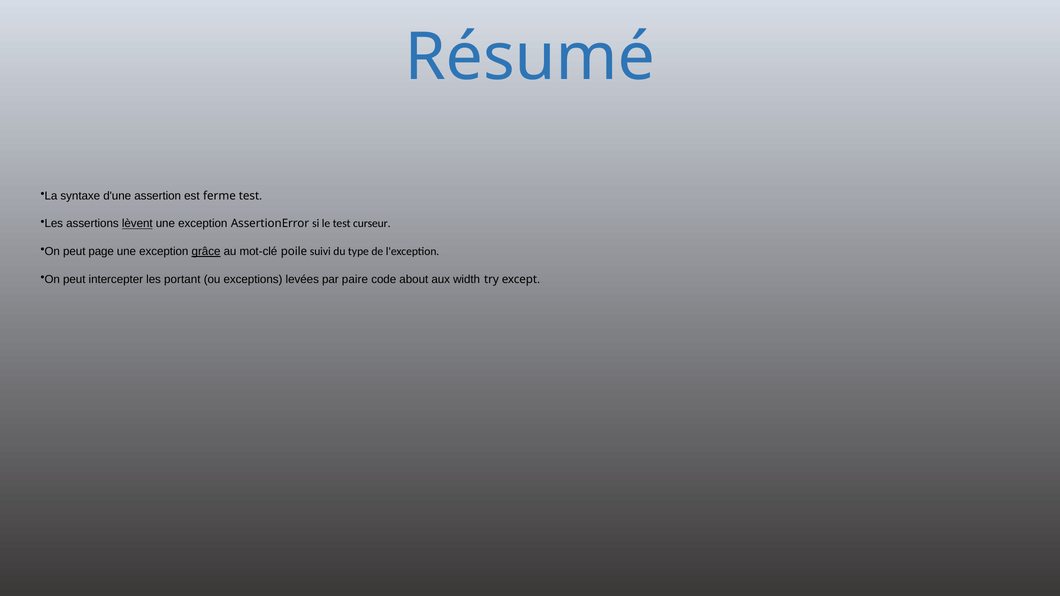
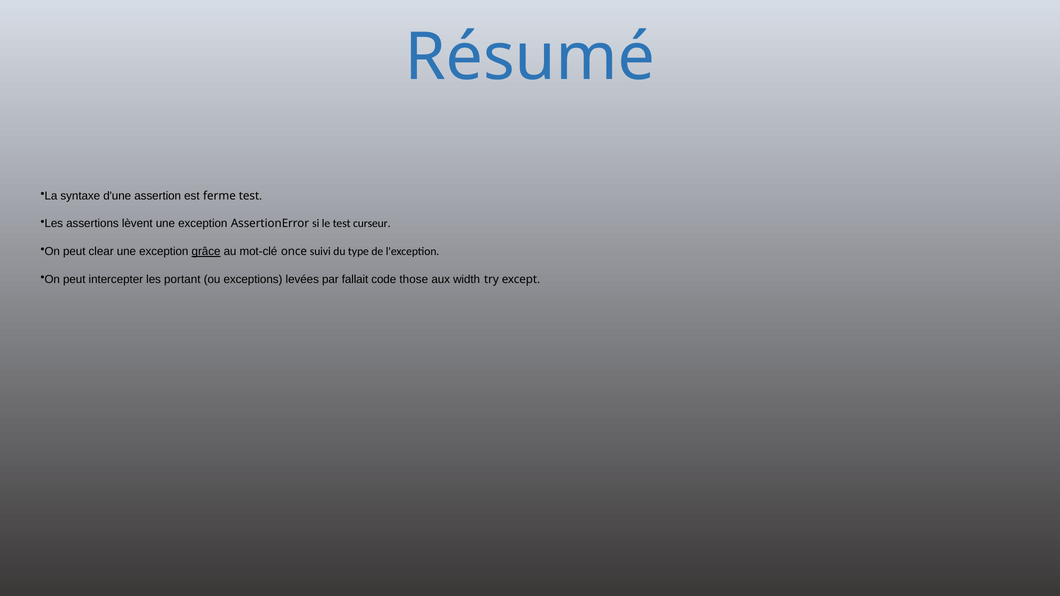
lèvent underline: present -> none (137, 224)
page: page -> clear (101, 252)
poile: poile -> once (294, 252)
paire: paire -> fallait (355, 279)
about: about -> those (414, 279)
